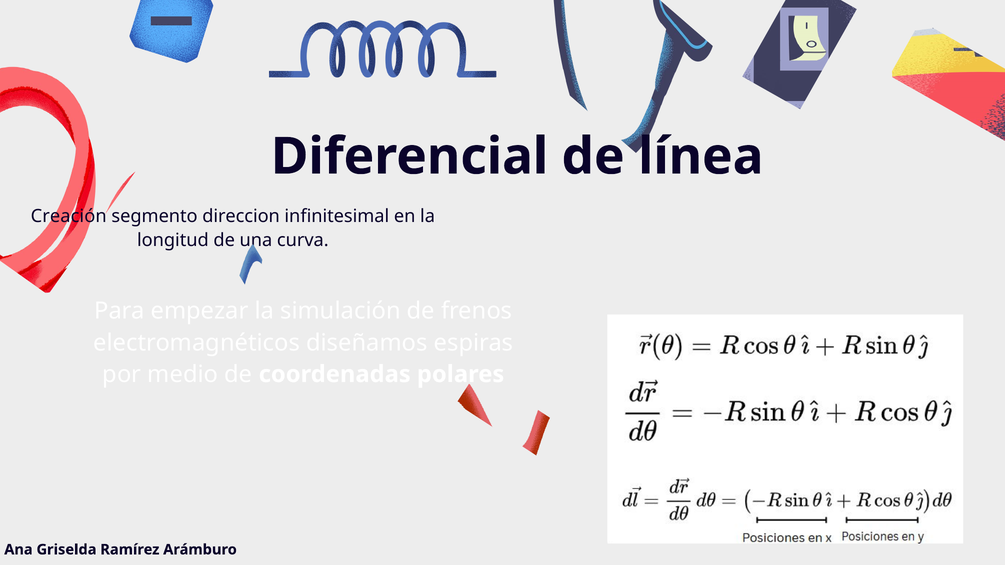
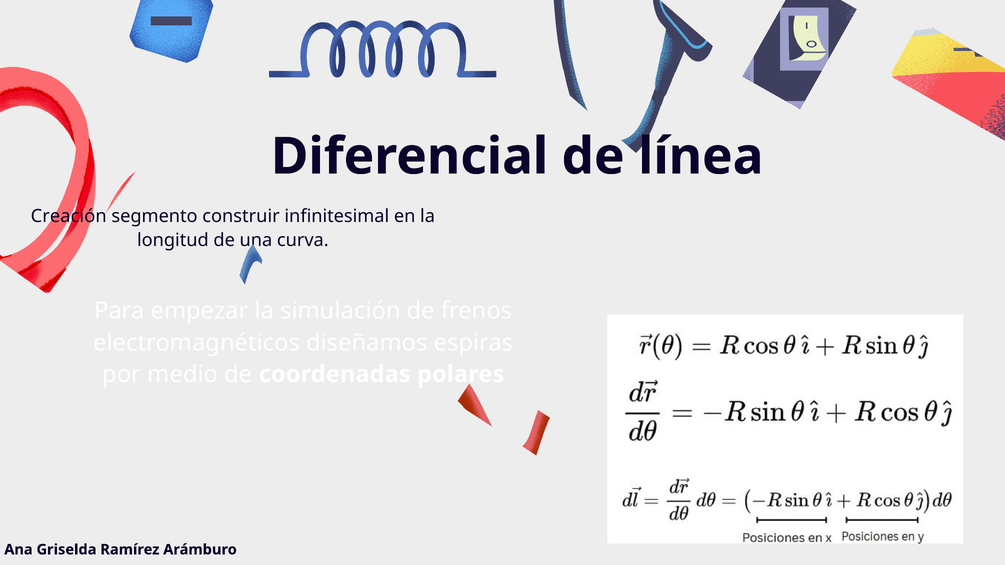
direccion: direccion -> construir (241, 216)
